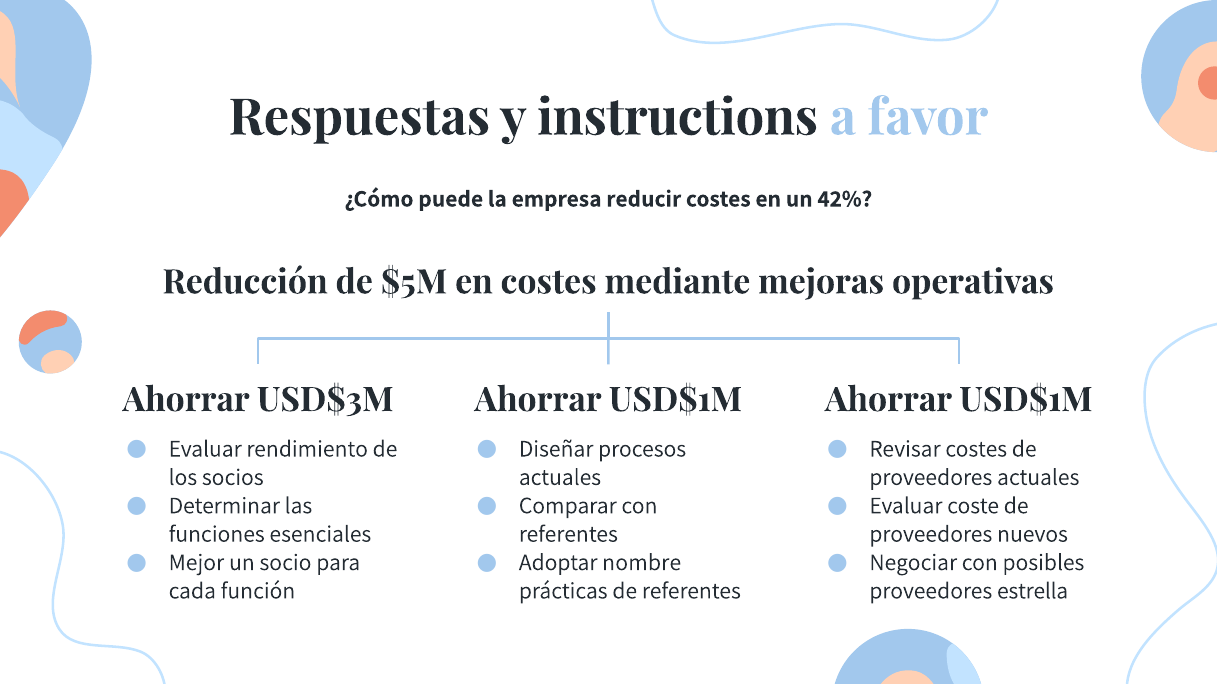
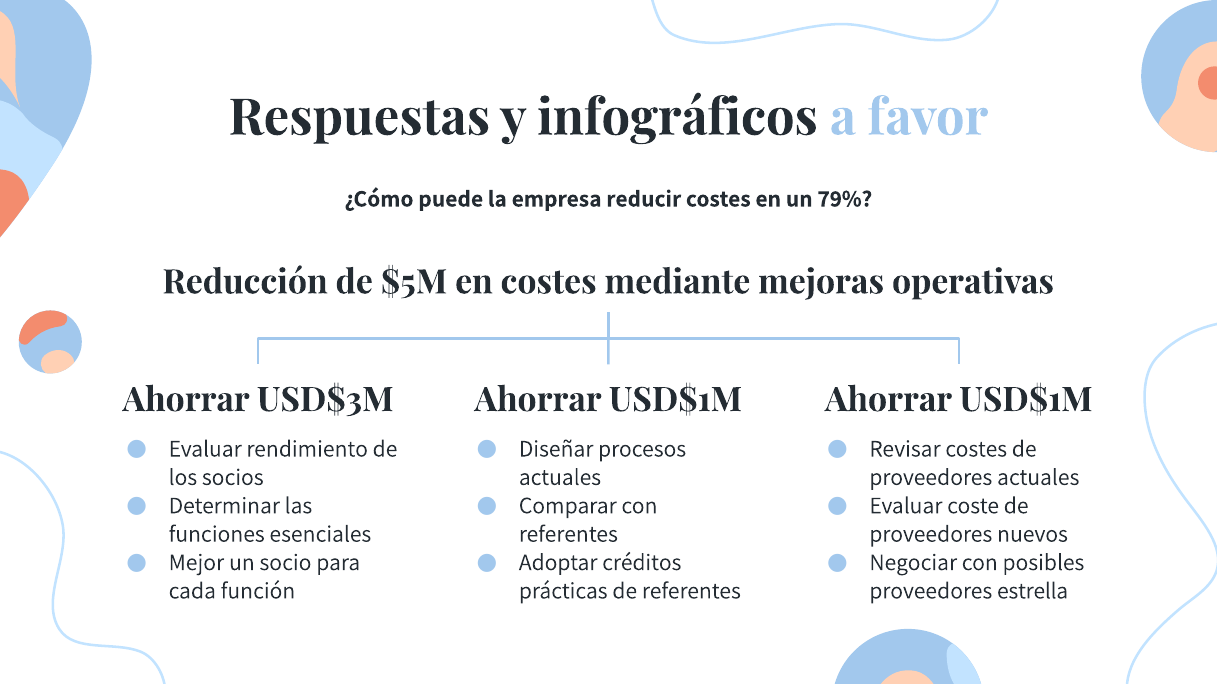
instructions: instructions -> infográficos (677, 118)
42%: 42% -> 79% (845, 199)
nombre: nombre -> créditos (642, 563)
